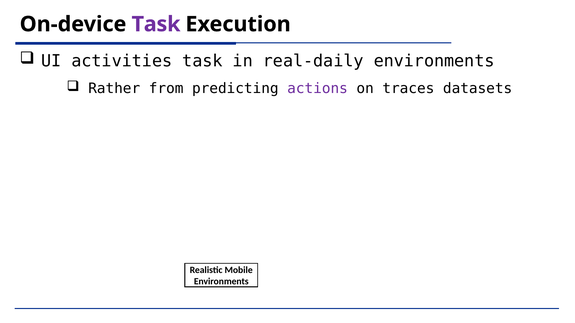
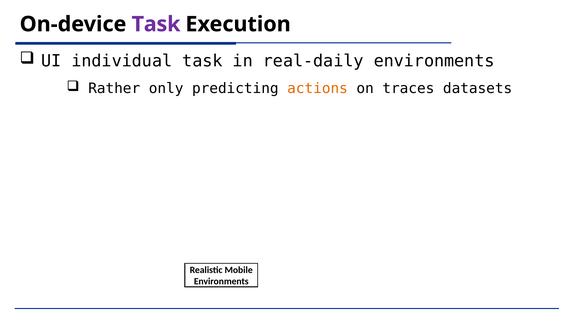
activities: activities -> individual (122, 61)
from: from -> only (166, 89)
actions colour: purple -> orange (318, 89)
